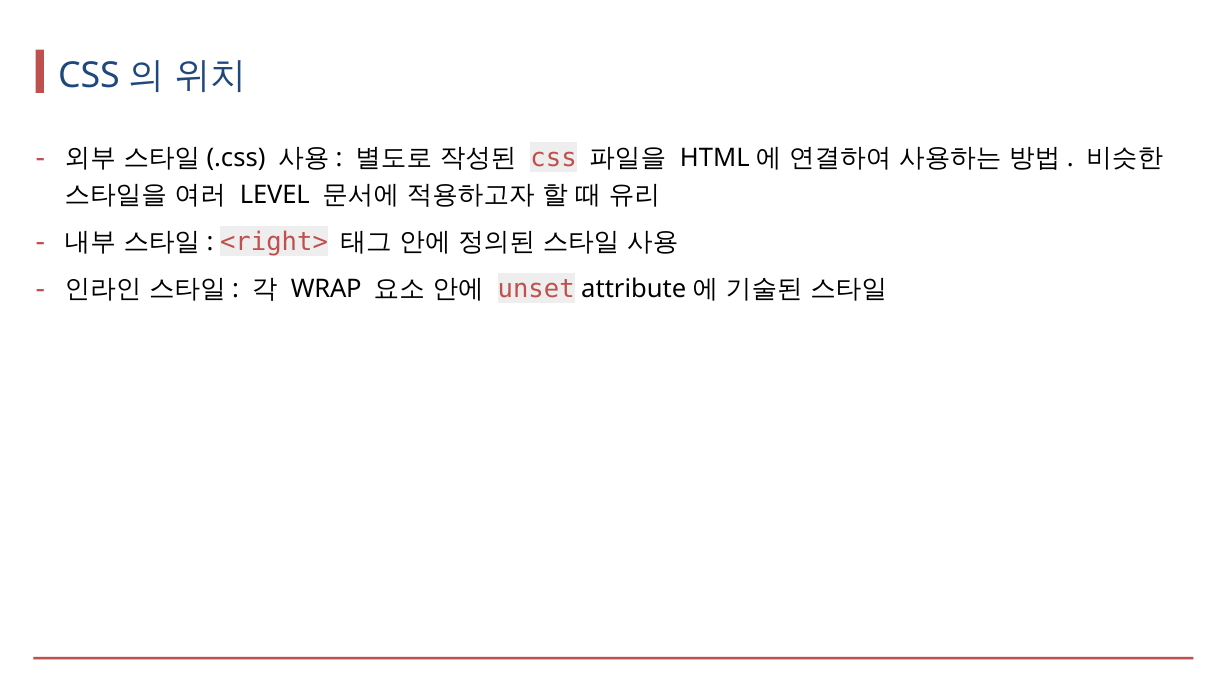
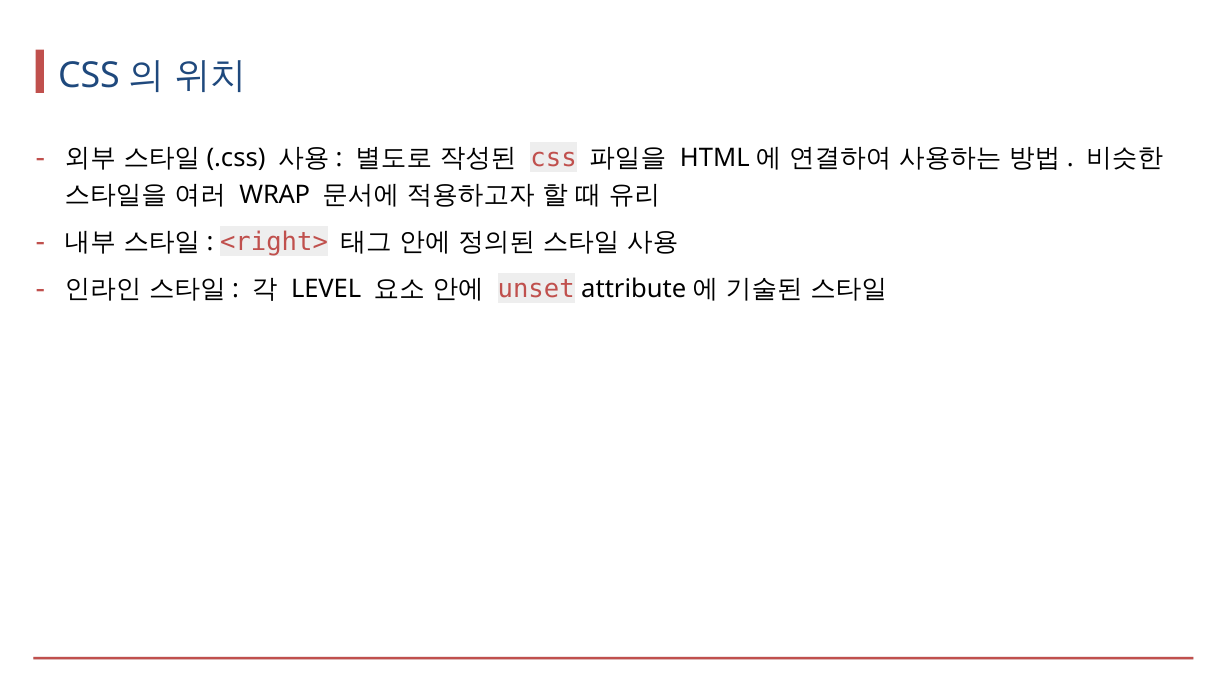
LEVEL: LEVEL -> WRAP (275, 195)
WRAP: WRAP -> LEVEL (326, 289)
